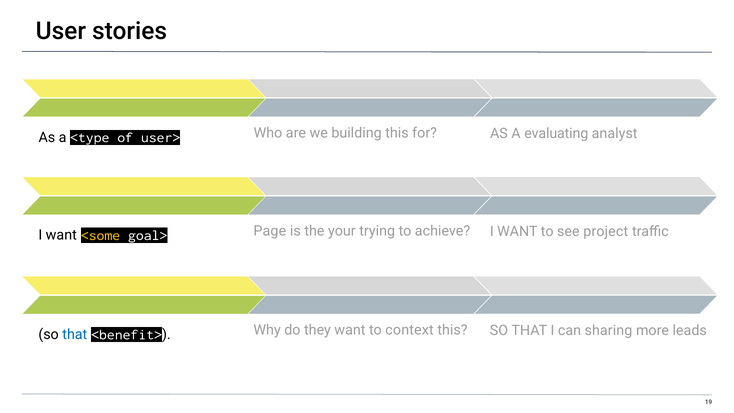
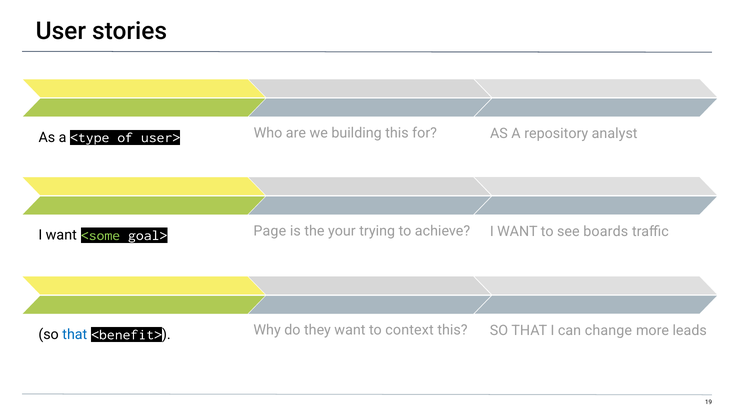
evaluating: evaluating -> repository (556, 133)
<some colour: yellow -> light green (100, 235)
project: project -> boards (606, 231)
sharing: sharing -> change (608, 331)
